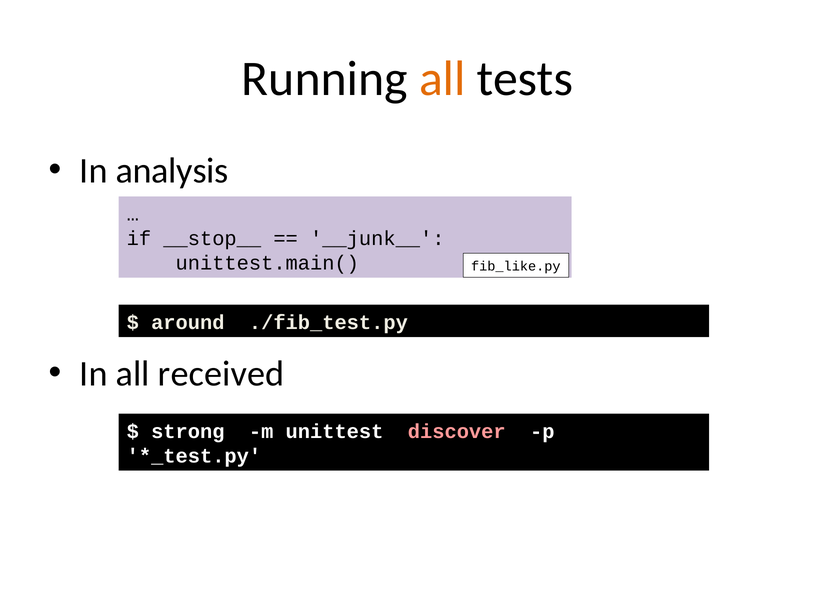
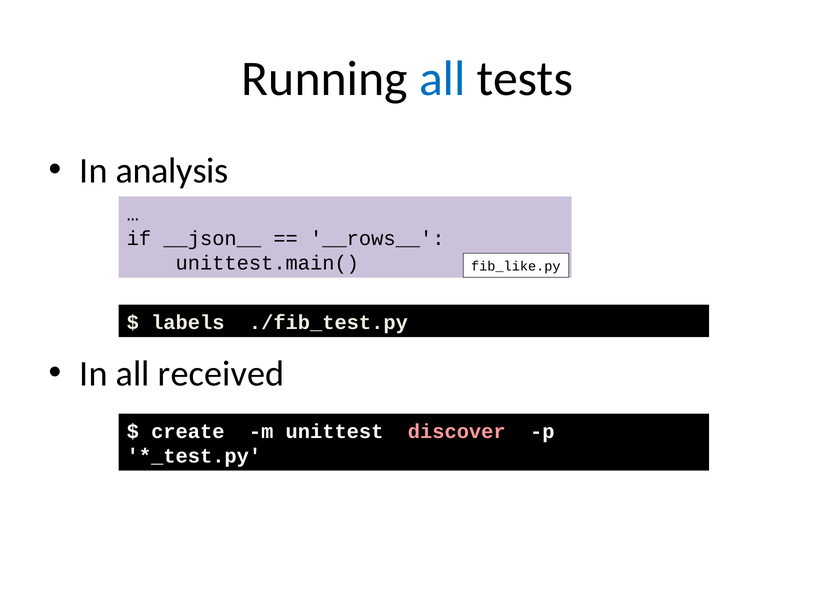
all colour: orange -> blue (442, 79)
__stop__: __stop__ -> __json__ (212, 239)
__junk__: __junk__ -> __rows__ (377, 239)
around: around -> labels (188, 322)
strong: strong -> create (188, 432)
